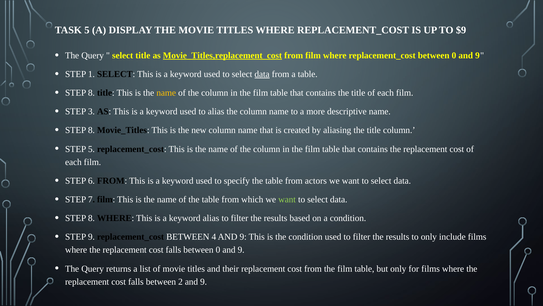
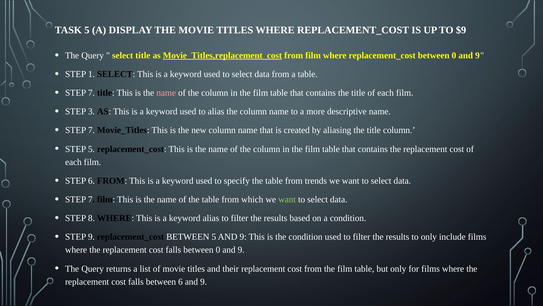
data underline: present -> none (262, 74)
8: 8 -> 7 (91, 93)
name colour: yellow -> pink (166, 93)
8: 8 -> 7 (91, 130)
actors: actors -> trends (316, 180)
BETWEEN 4: 4 -> 5 (214, 237)
between 2: 2 -> 6 (180, 281)
